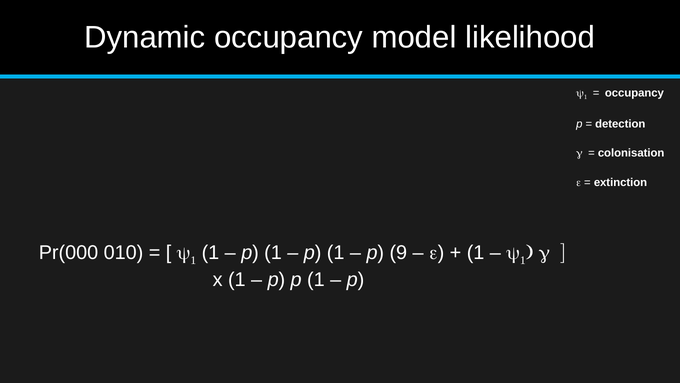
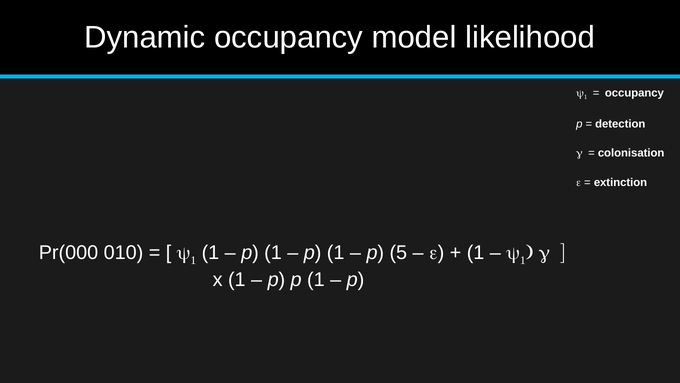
9: 9 -> 5 (398, 252)
